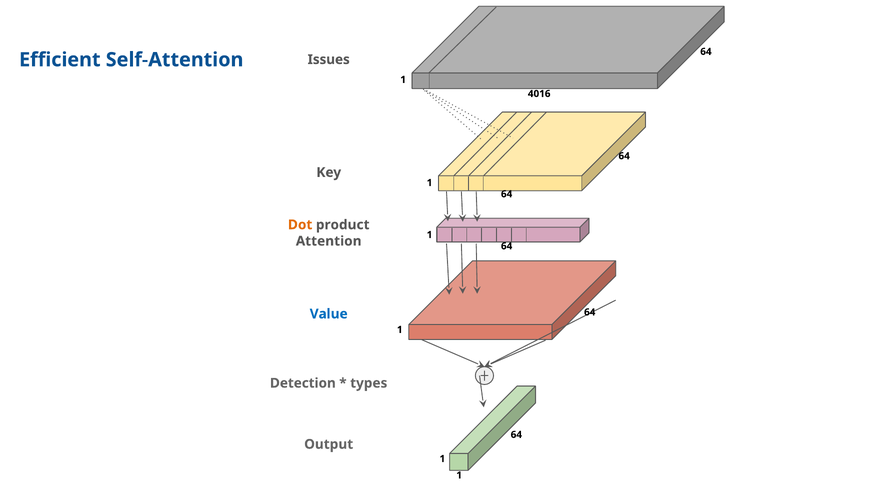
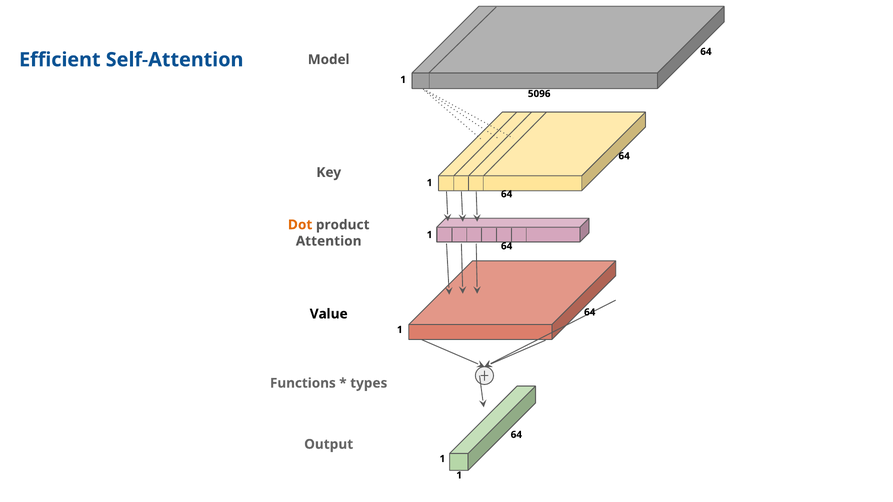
Issues: Issues -> Model (329, 60)
4016: 4016 -> 5096 (539, 94)
Value colour: blue -> black (329, 314)
Detection: Detection -> Functions (303, 383)
